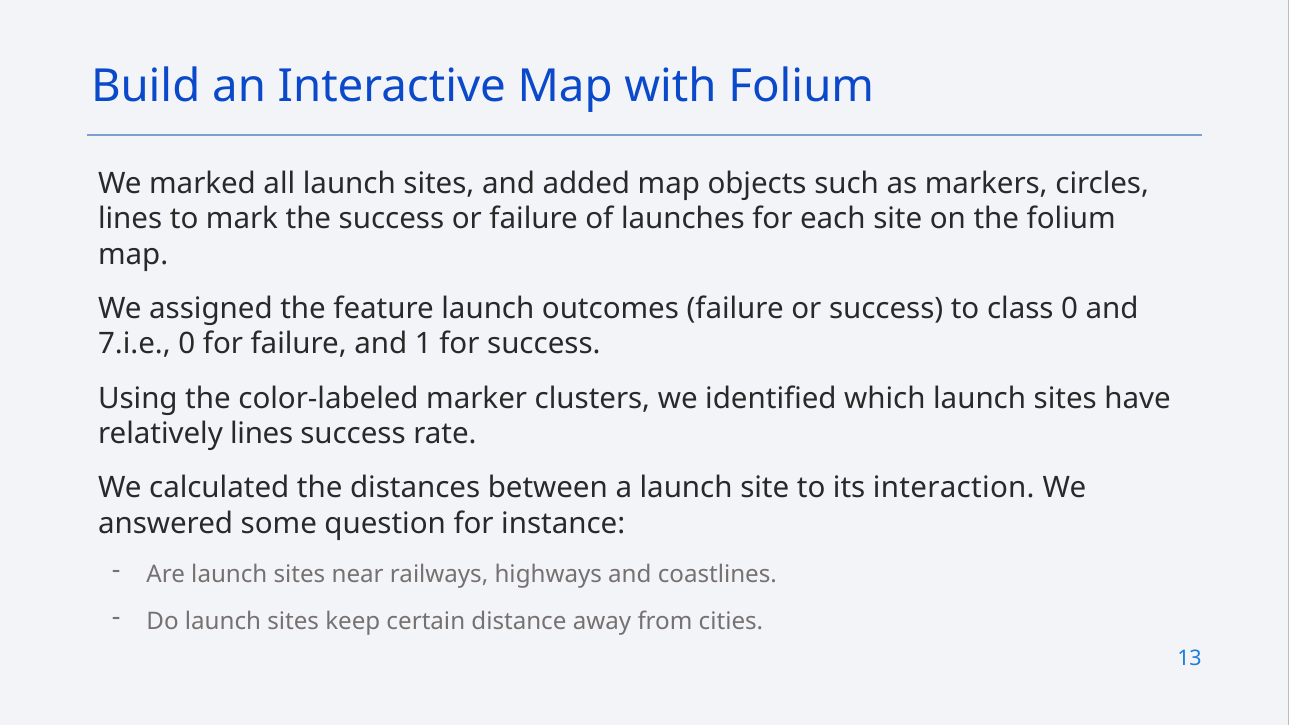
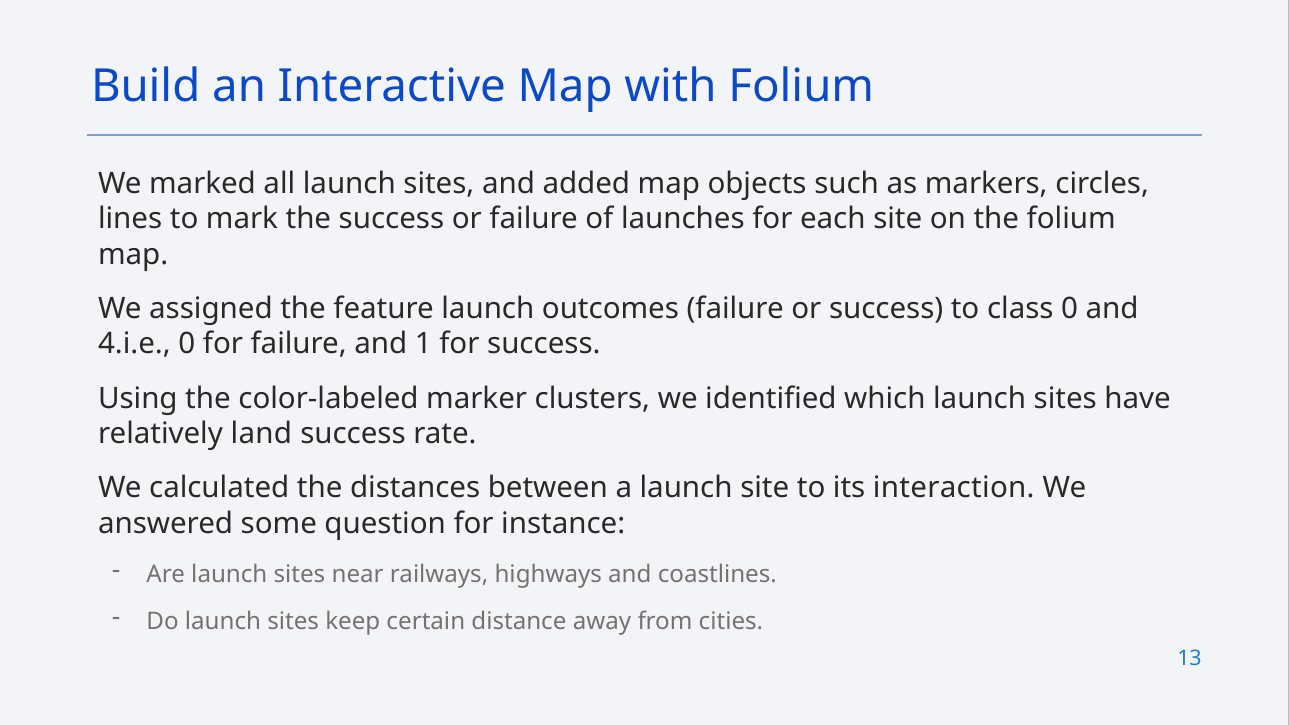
7.i.e: 7.i.e -> 4.i.e (134, 344)
relatively lines: lines -> land (261, 434)
